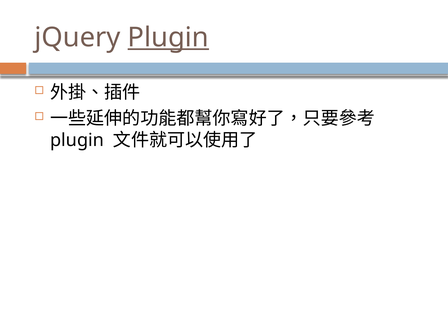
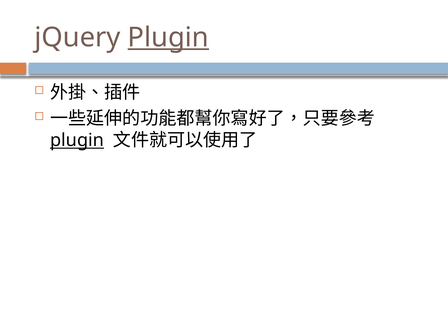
plugin underline: none -> present (77, 140)
